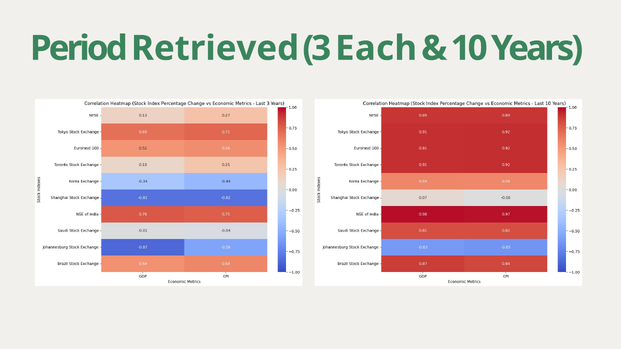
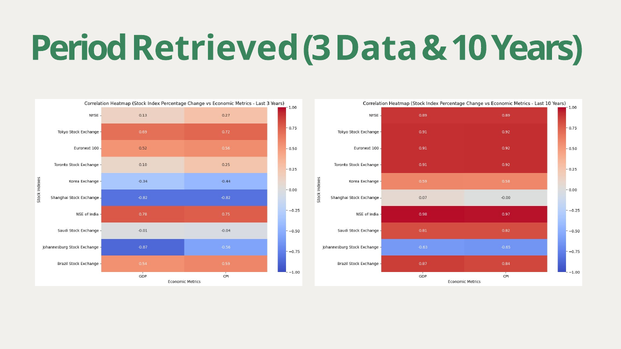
Each: Each -> Data (376, 48)
